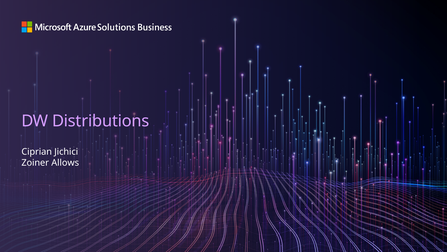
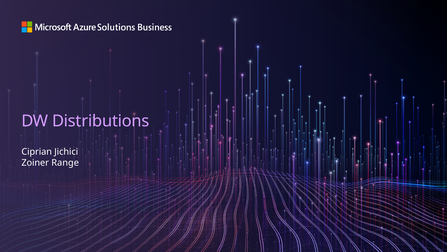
Allows: Allows -> Range (65, 162)
